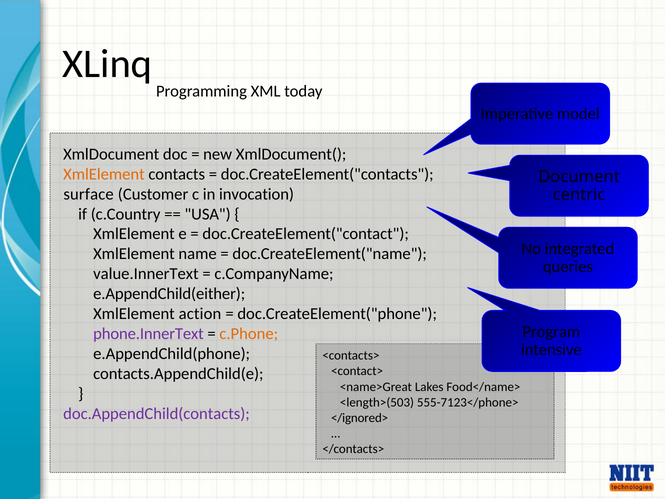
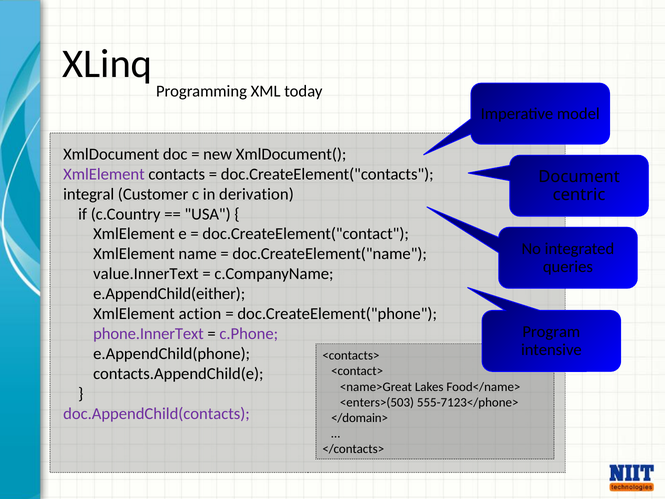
XmlElement colour: orange -> purple (104, 174)
surface: surface -> integral (89, 194)
invocation: invocation -> derivation (256, 194)
c.Phone colour: orange -> purple (249, 334)
<length>(503: <length>(503 -> <enters>(503 (377, 402)
</ignored>: </ignored> -> </domain> (360, 418)
